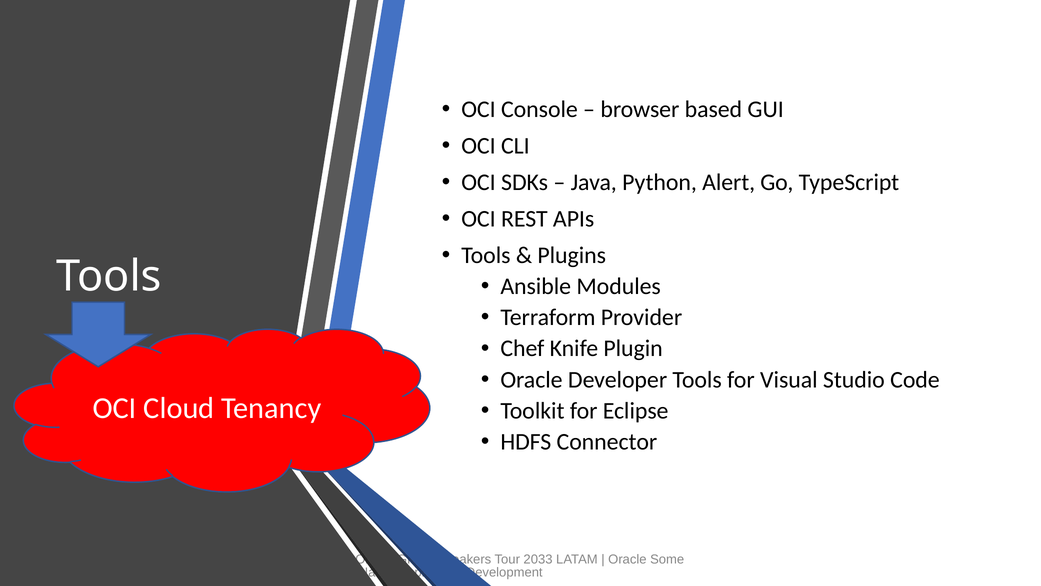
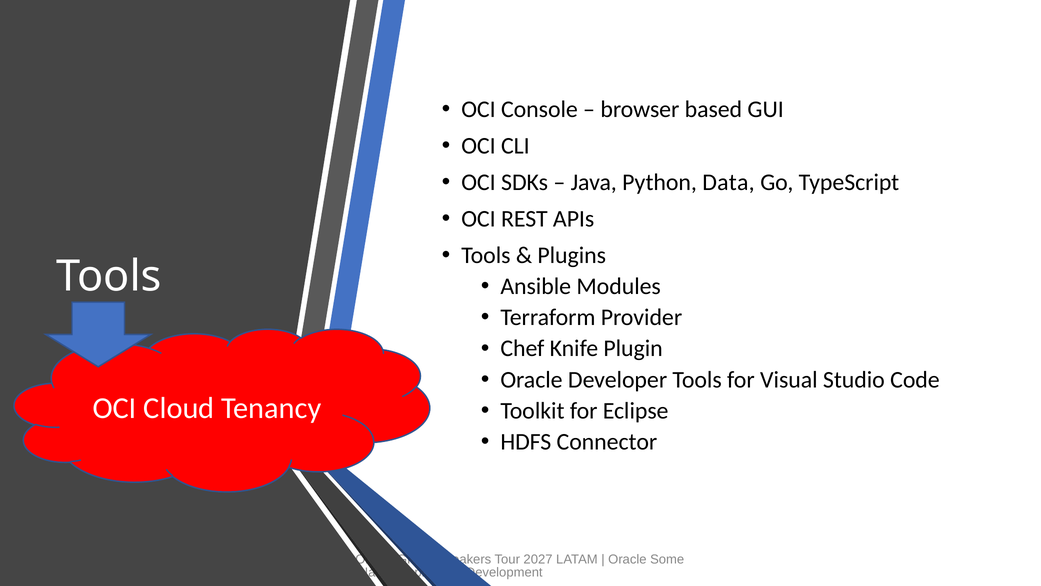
Alert: Alert -> Data (728, 182)
2033: 2033 -> 2027 (538, 559)
